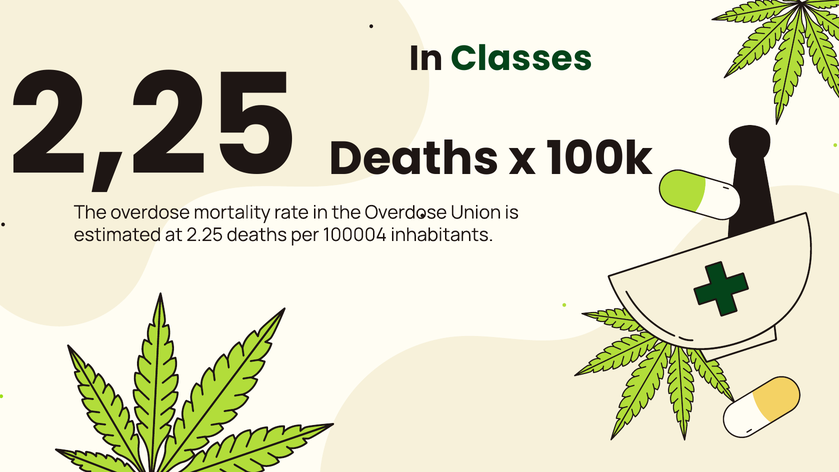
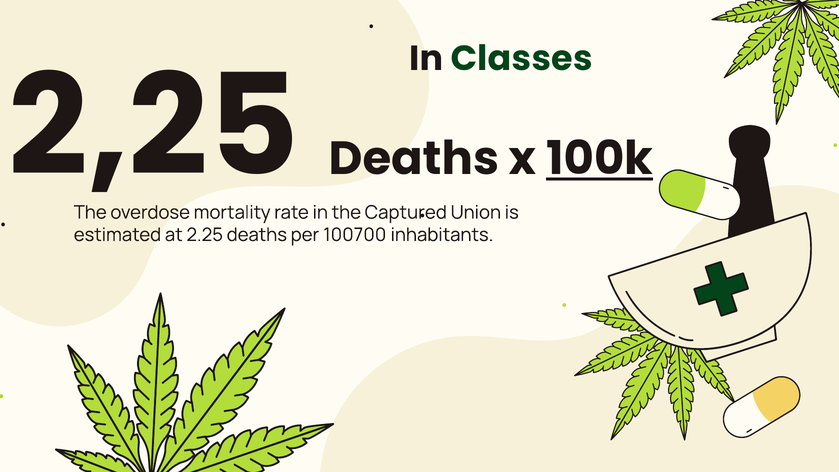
100k underline: none -> present (600, 159)
in the Overdose: Overdose -> Captured (406, 212)
100004: 100004 -> 100700 (355, 235)
